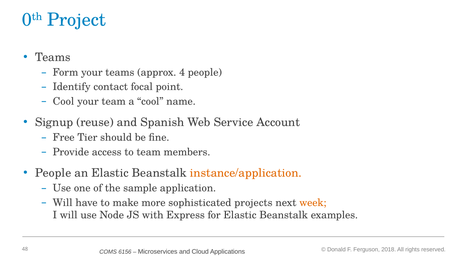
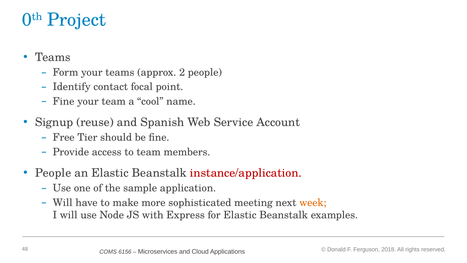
4: 4 -> 2 (182, 72)
Cool: Cool -> Fine (64, 101)
instance/application colour: orange -> red (246, 173)
projects: projects -> meeting (253, 202)
